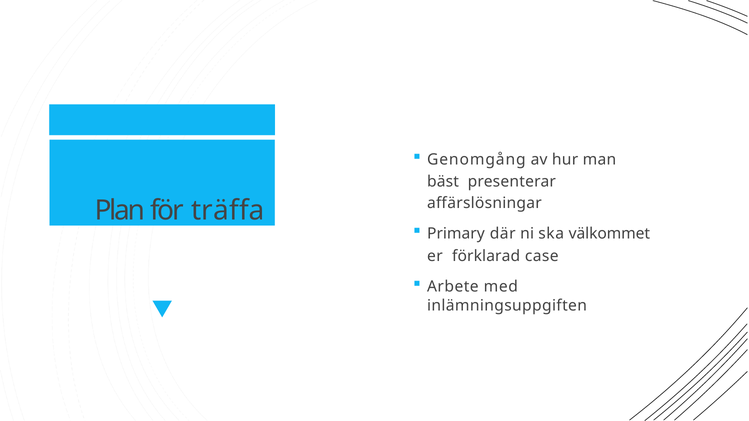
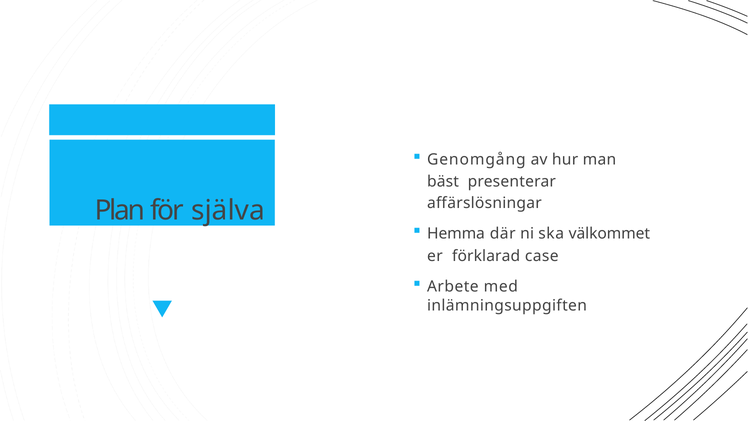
träffa: träffa -> själva (228, 211)
Primary: Primary -> Hemma (456, 234)
